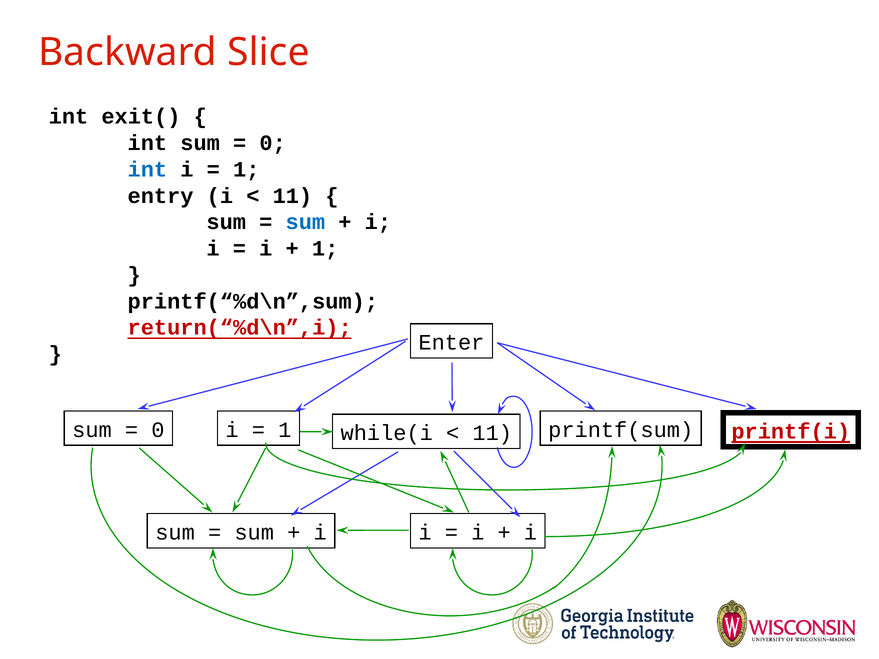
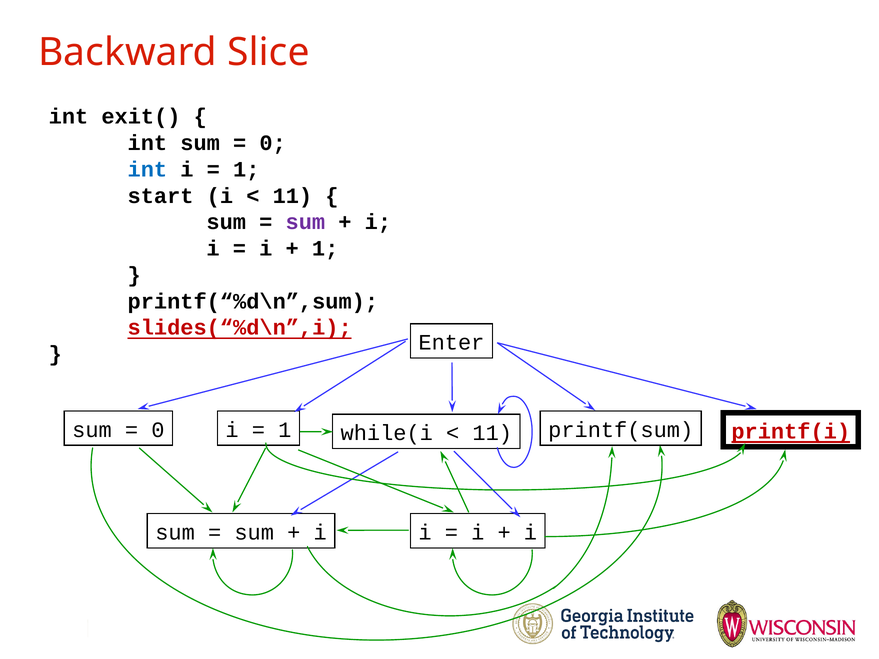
entry: entry -> start (161, 196)
sum colour: blue -> purple (305, 222)
return(“%d\n”,i: return(“%d\n”,i -> slides(“%d\n”,i (240, 328)
